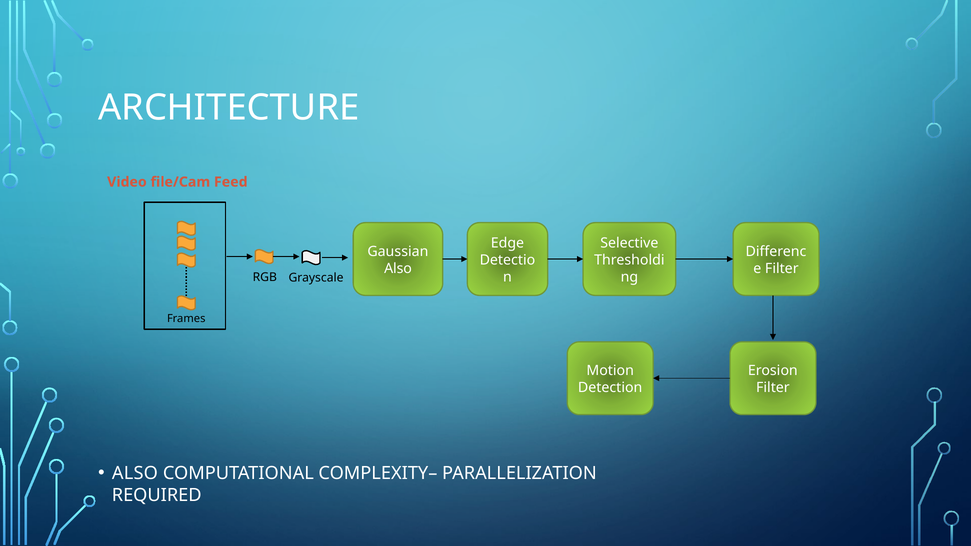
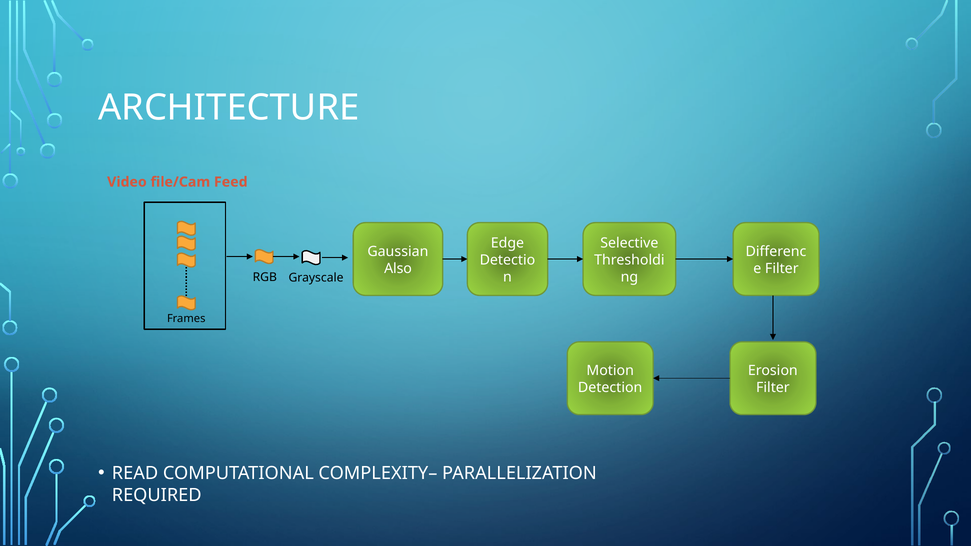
ALSO: ALSO -> READ (135, 473)
